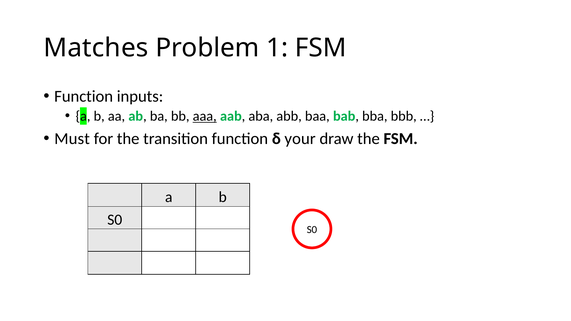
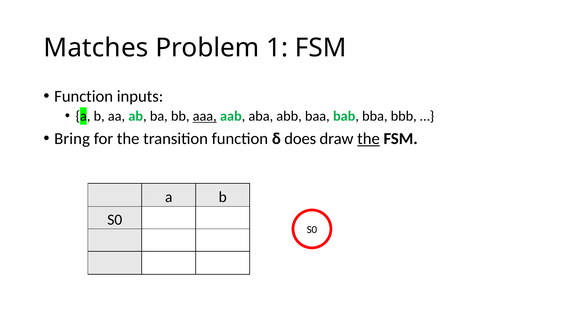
Must: Must -> Bring (72, 139)
your: your -> does (300, 139)
the underline: none -> present (369, 139)
